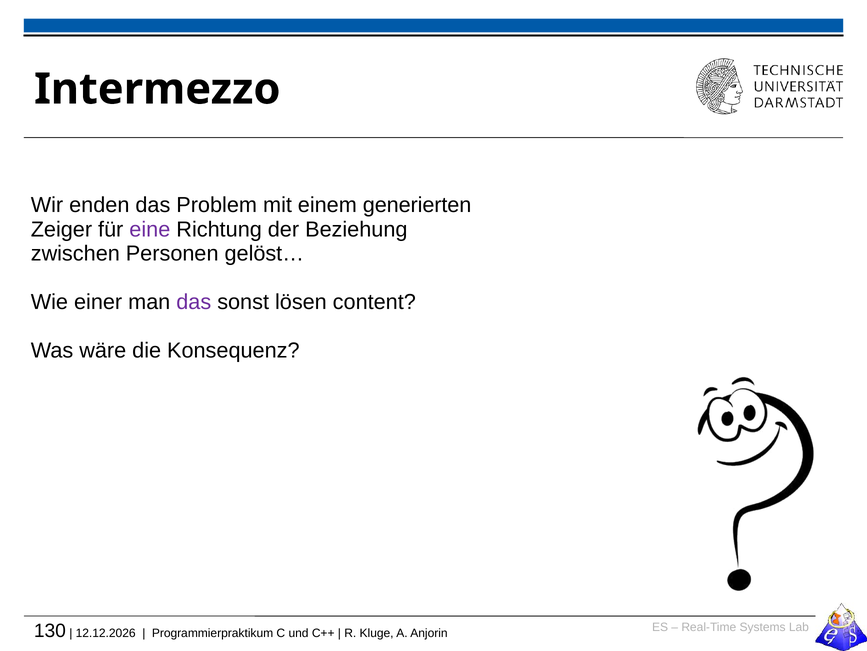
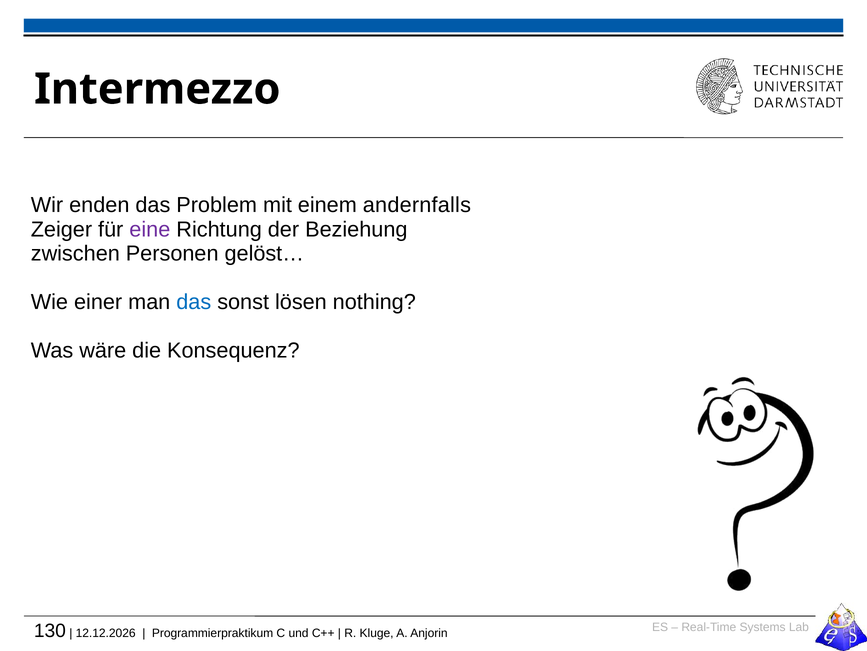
generierten: generierten -> andernfalls (417, 205)
das colour: purple -> blue (194, 302)
content: content -> nothing (374, 302)
